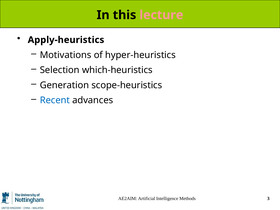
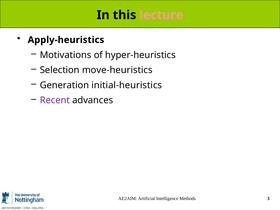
which-heuristics: which-heuristics -> move-heuristics (117, 70)
scope-heuristics: scope-heuristics -> initial-heuristics (127, 85)
Recent colour: blue -> purple (55, 100)
